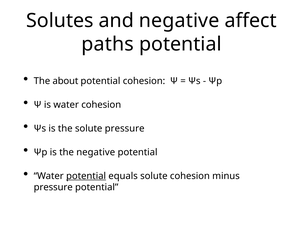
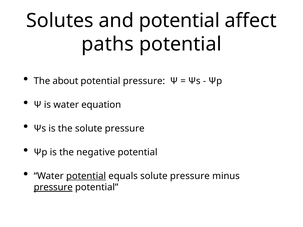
and negative: negative -> potential (179, 21)
potential cohesion: cohesion -> pressure (144, 81)
water cohesion: cohesion -> equation (101, 105)
equals solute cohesion: cohesion -> pressure (190, 176)
pressure underline: none -> present (53, 188)
